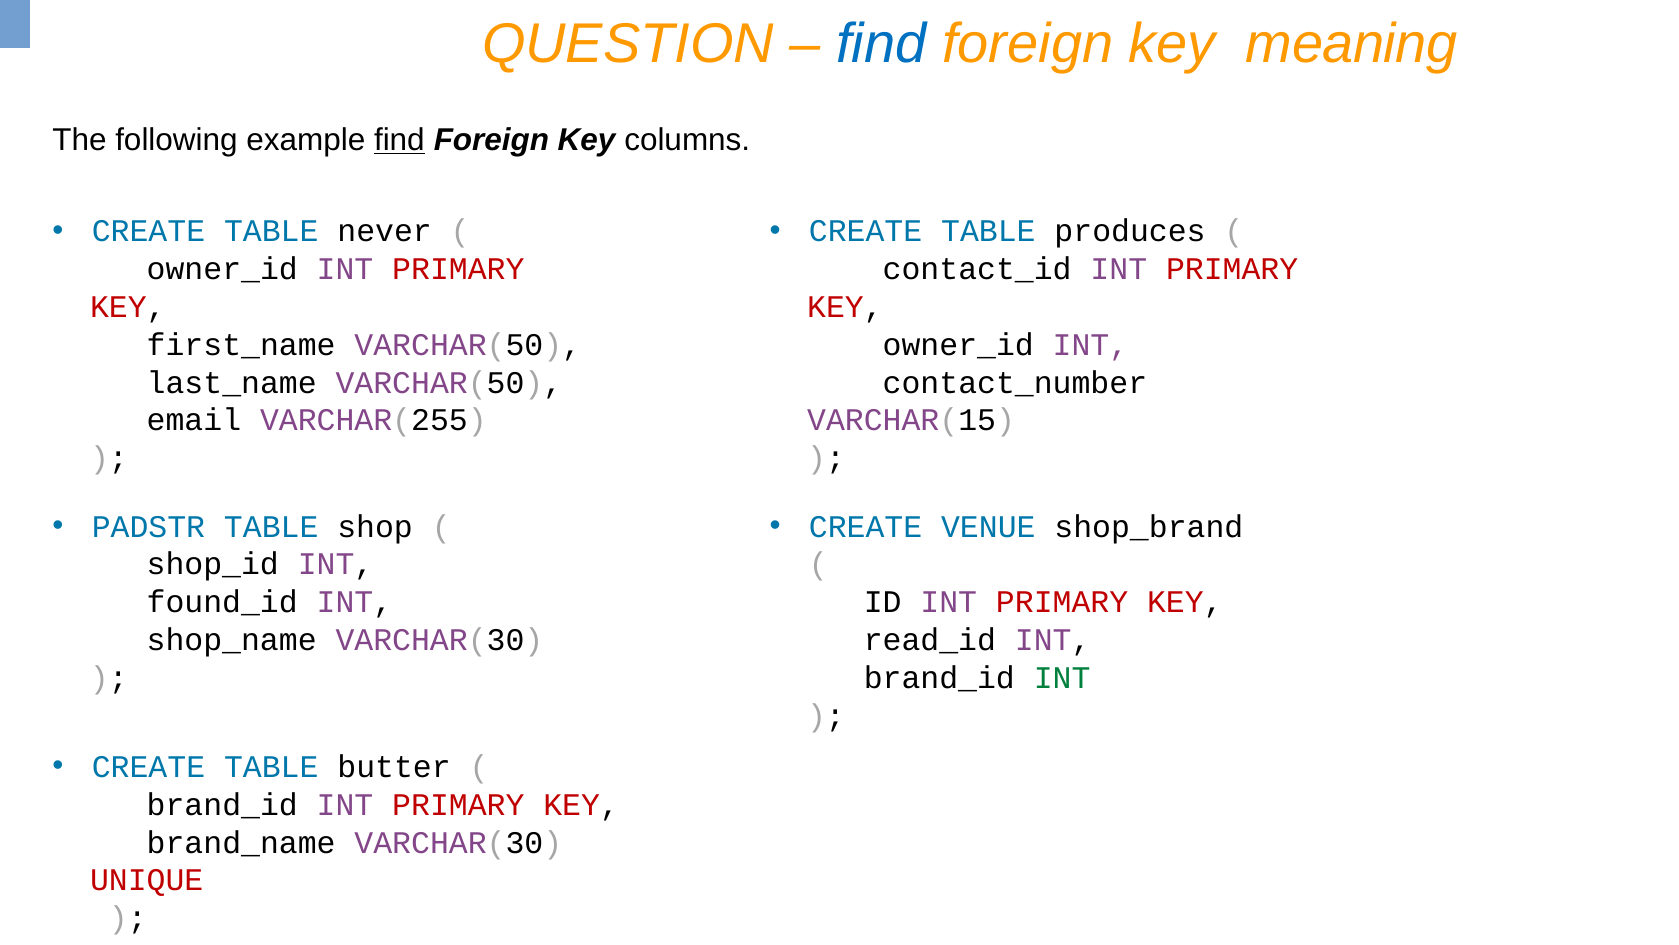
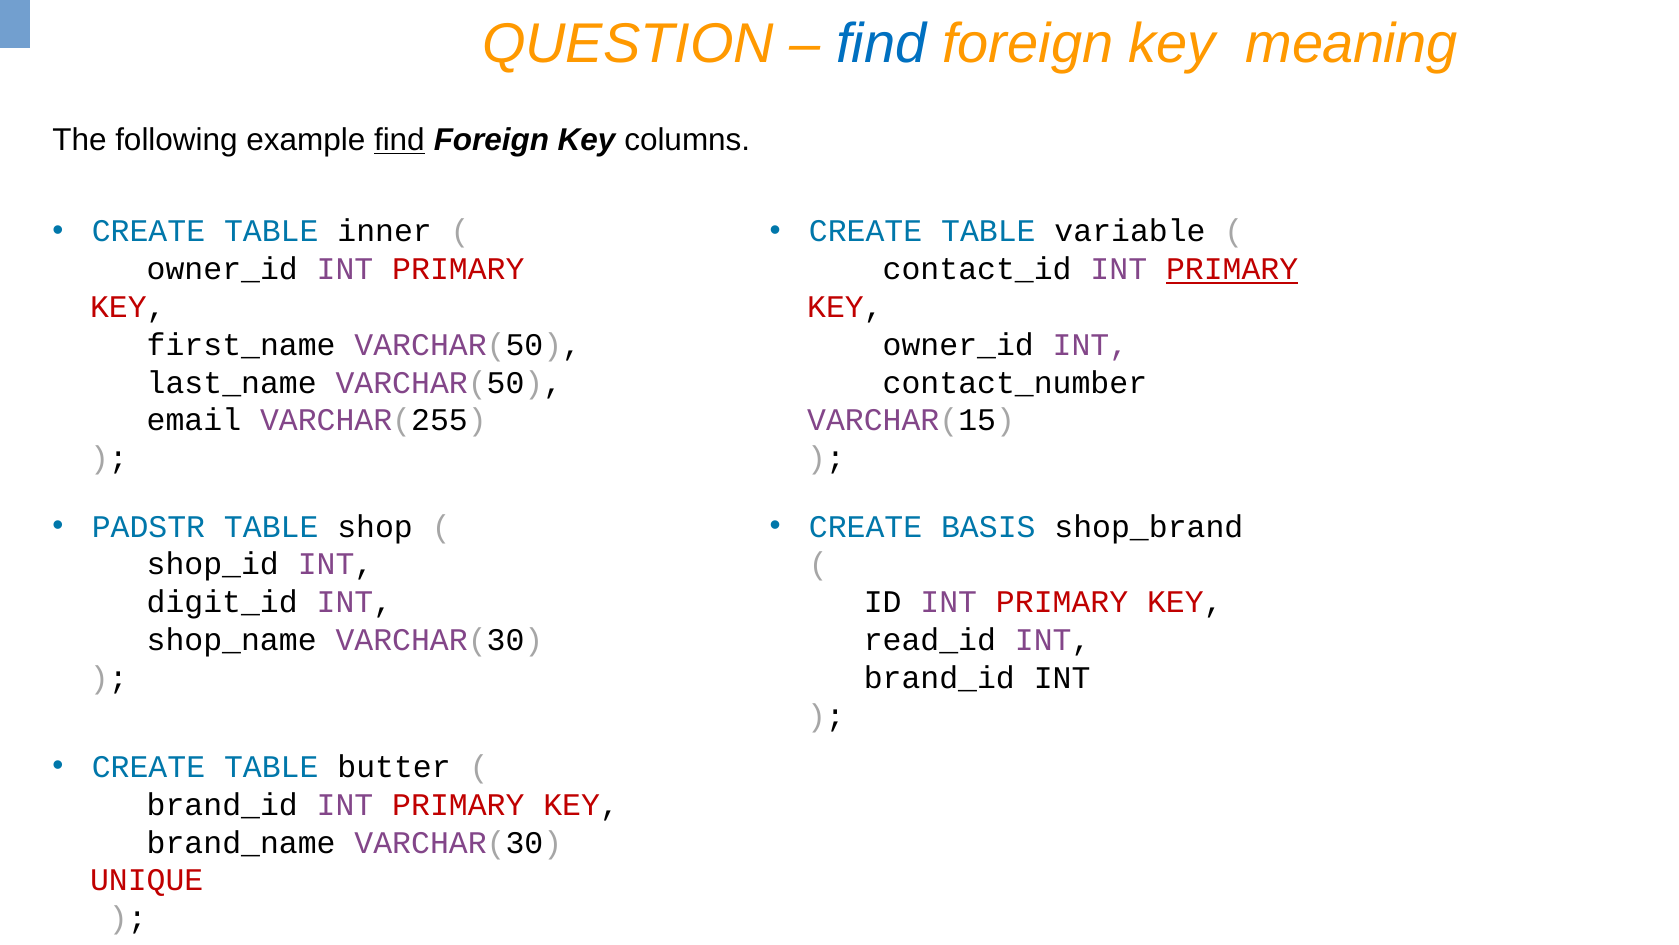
never: never -> inner (385, 231)
produces: produces -> variable (1130, 231)
PRIMARY underline: none -> present (1232, 269)
VENUE: VENUE -> BASIS (988, 526)
found_id: found_id -> digit_id (222, 602)
INT colour: green -> black (1062, 678)
